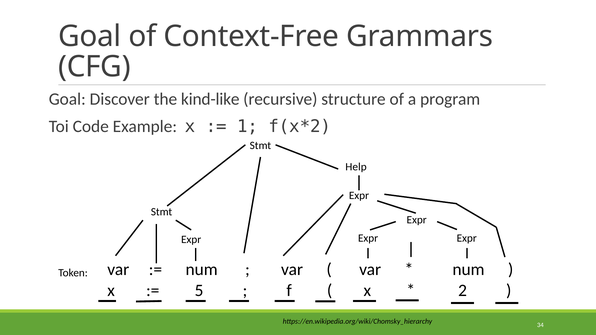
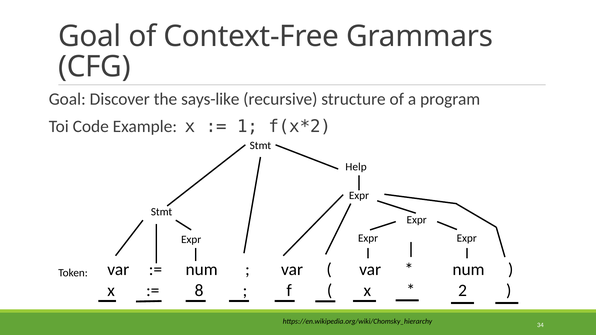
kind-like: kind-like -> says-like (210, 99)
5: 5 -> 8 (199, 291)
